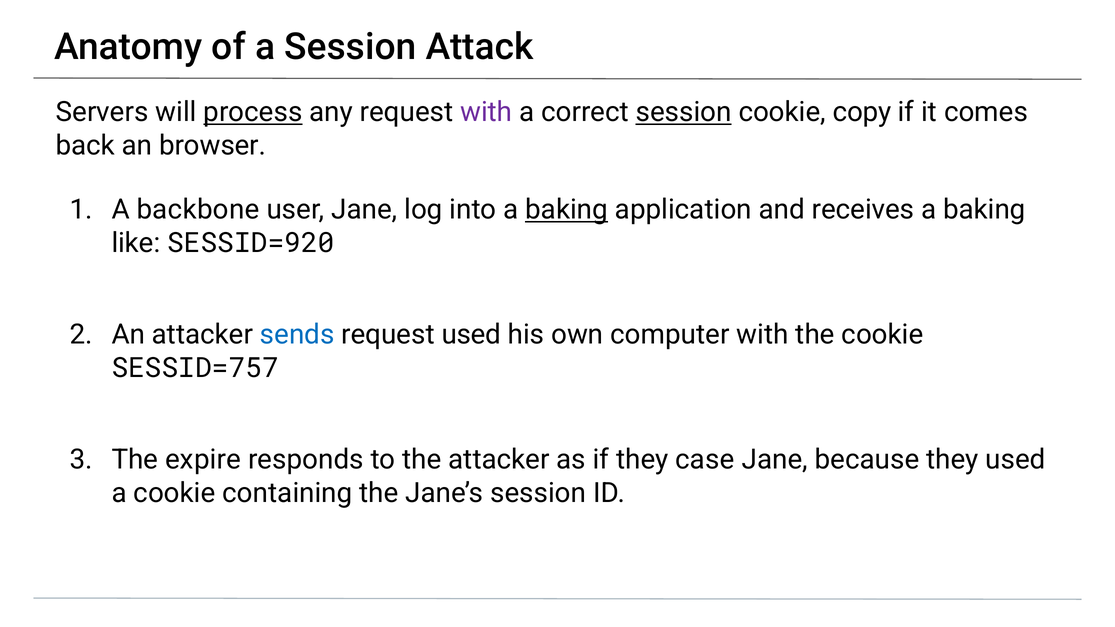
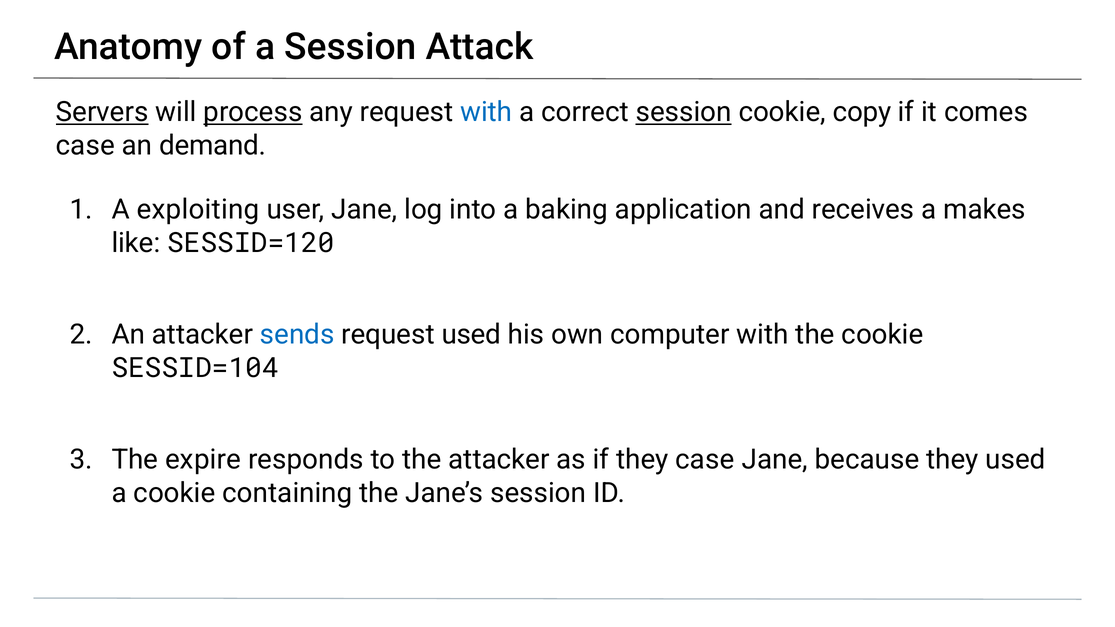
Servers underline: none -> present (102, 112)
with colour: purple -> blue (486, 112)
back: back -> case (85, 146)
browser: browser -> demand (213, 146)
backbone: backbone -> exploiting (198, 210)
baking underline: present -> none (567, 210)
receives a baking: baking -> makes (984, 210)
SESSID=920: SESSID=920 -> SESSID=120 (251, 243)
SESSID=757: SESSID=757 -> SESSID=104 (195, 368)
